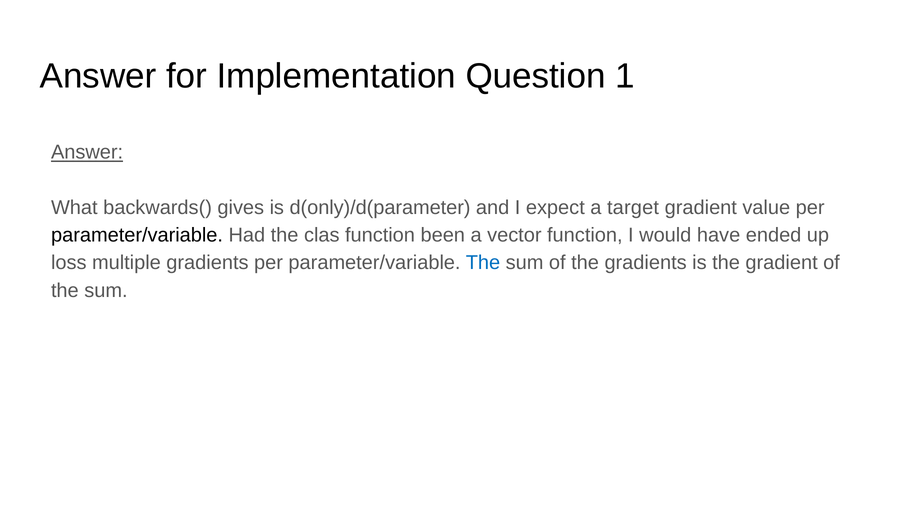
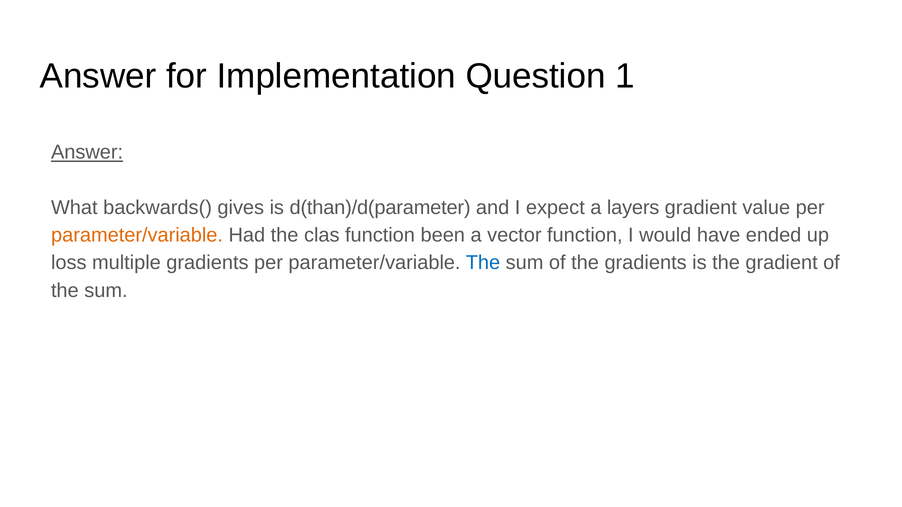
d(only)/d(parameter: d(only)/d(parameter -> d(than)/d(parameter (380, 208)
target: target -> layers (633, 208)
parameter/variable colour: black -> orange (137, 235)
